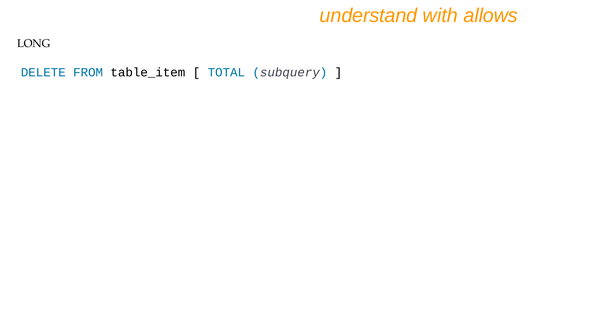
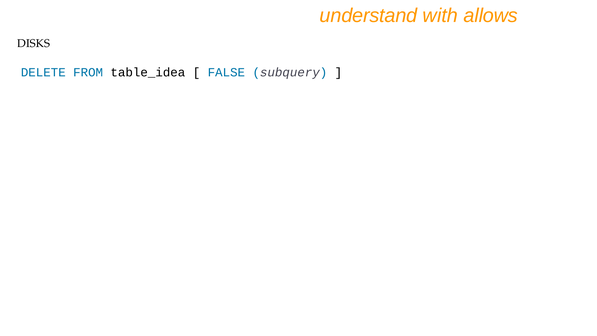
LONG: LONG -> DISKS (34, 44)
table_item: table_item -> table_idea (148, 72)
TOTAL: TOTAL -> FALSE (226, 72)
